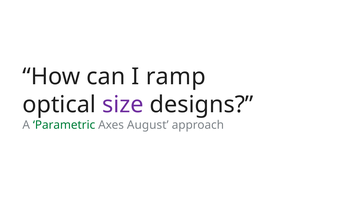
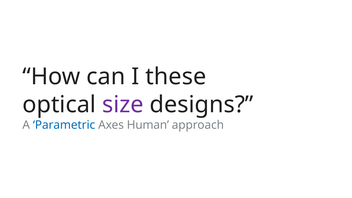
ramp: ramp -> these (176, 77)
Parametric colour: green -> blue (64, 125)
August: August -> Human (148, 125)
